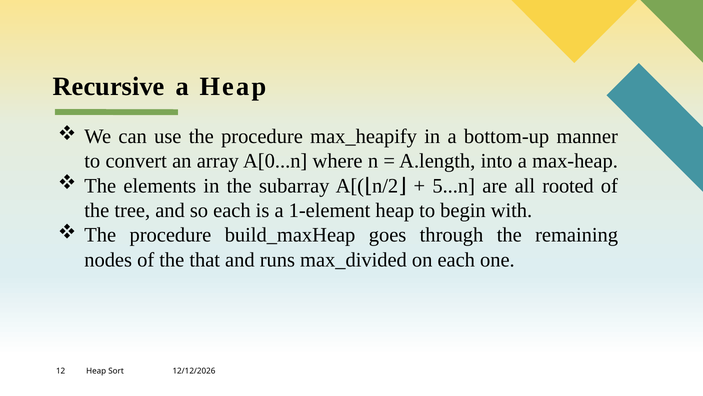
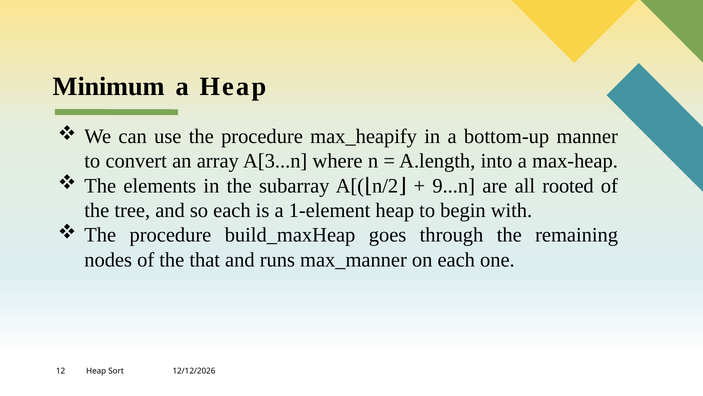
Recursive: Recursive -> Minimum (109, 86)
A[0...n: A[0...n -> A[3...n (275, 161)
5...n: 5...n -> 9...n (454, 186)
max_divided: max_divided -> max_manner (353, 259)
